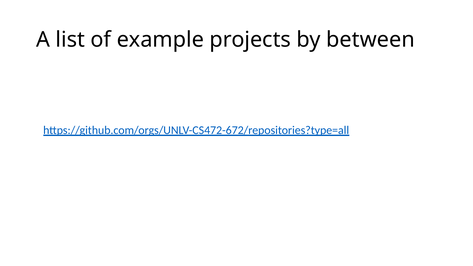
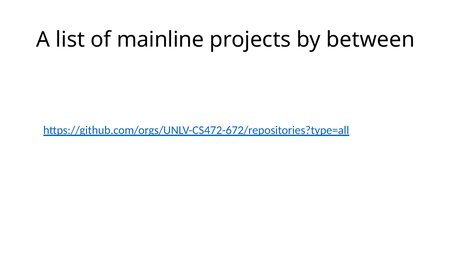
example: example -> mainline (160, 40)
